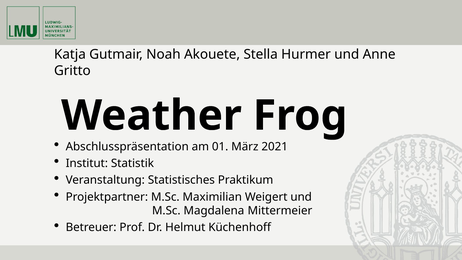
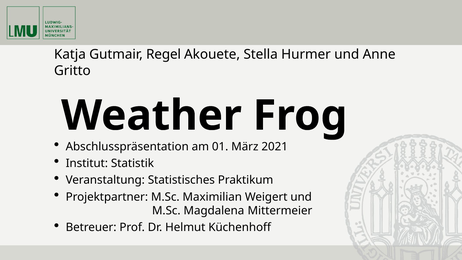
Noah: Noah -> Regel (164, 54)
